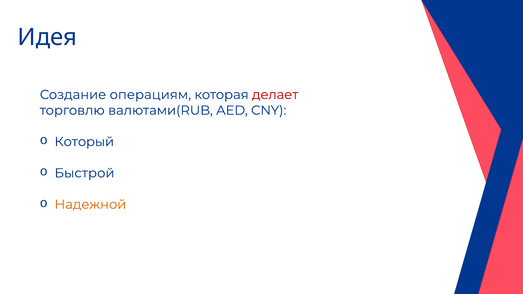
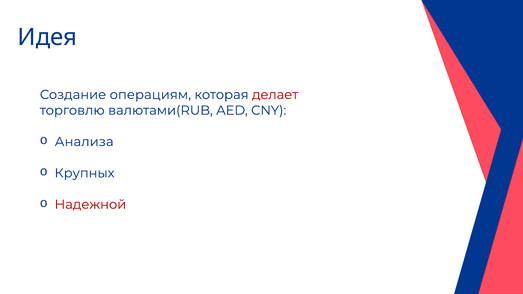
Который: Который -> Анализа (84, 142)
Быстрой: Быстрой -> Крупных (85, 173)
Надежной colour: orange -> red (90, 205)
